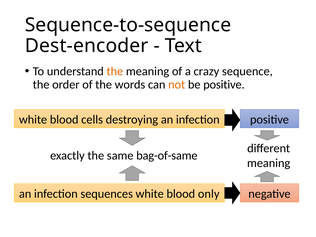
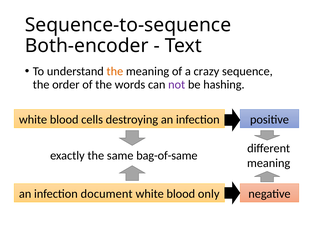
Dest-encoder: Dest-encoder -> Both-encoder (87, 46)
not colour: orange -> purple (177, 85)
be positive: positive -> hashing (224, 85)
sequences: sequences -> document (107, 194)
